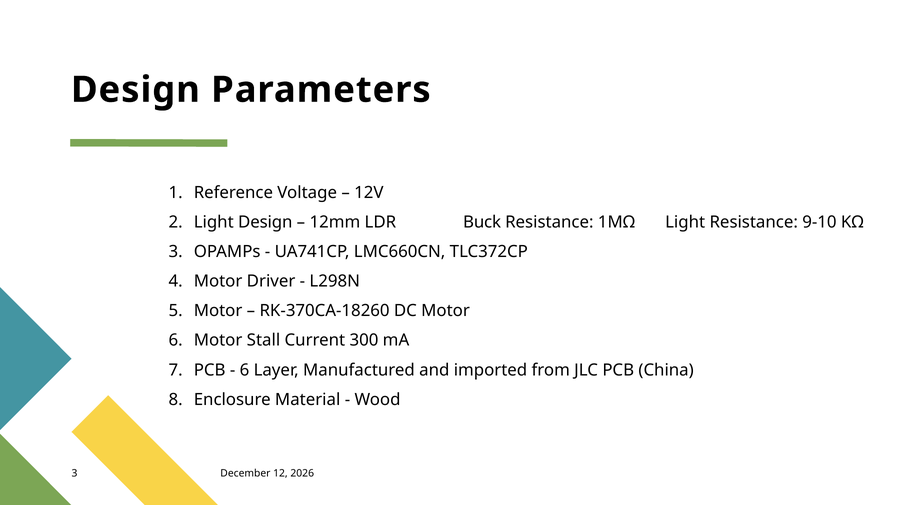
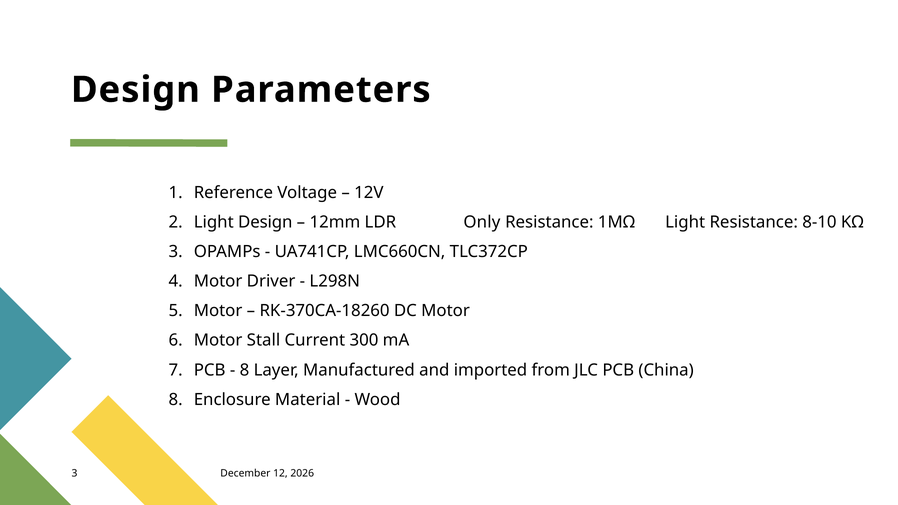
Buck: Buck -> Only (482, 222)
9-10: 9-10 -> 8-10 (819, 222)
6: 6 -> 8 (244, 370)
